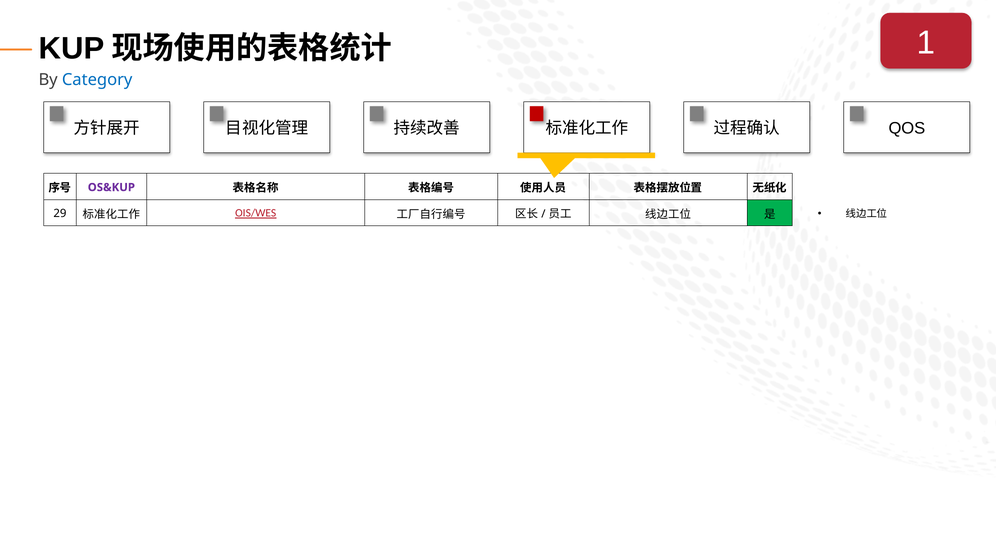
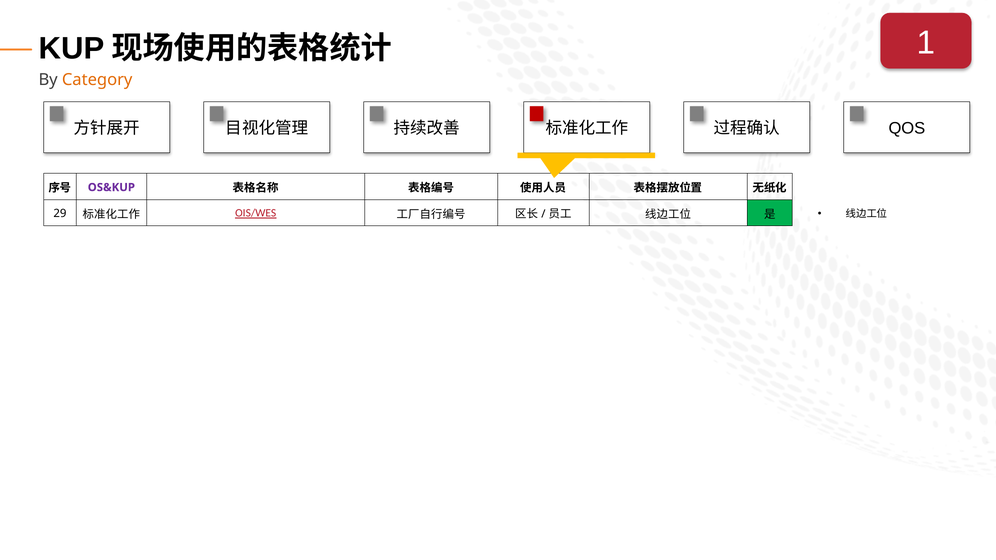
Category colour: blue -> orange (97, 80)
